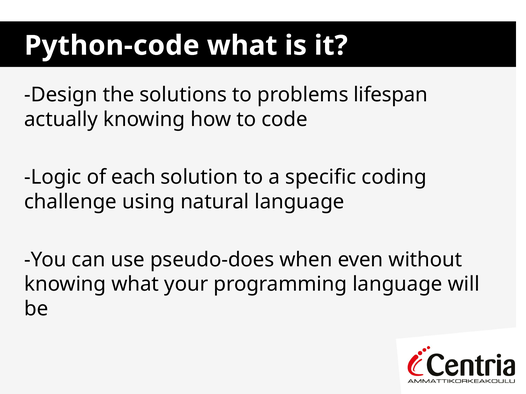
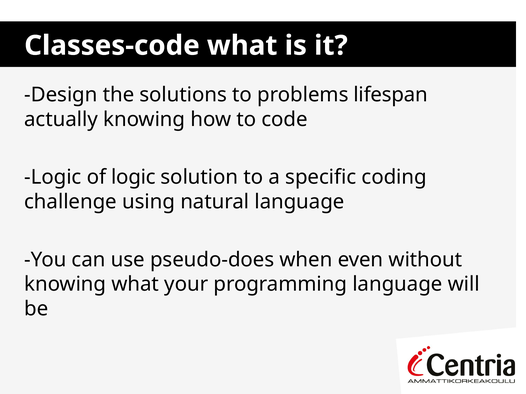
Python-code: Python-code -> Classes-code (112, 46)
of each: each -> logic (133, 177)
